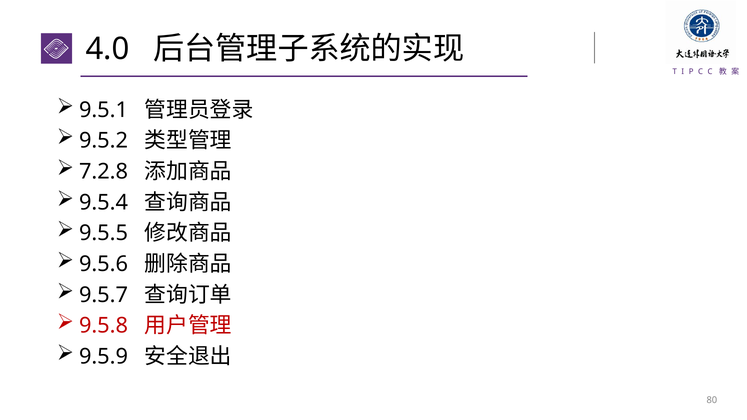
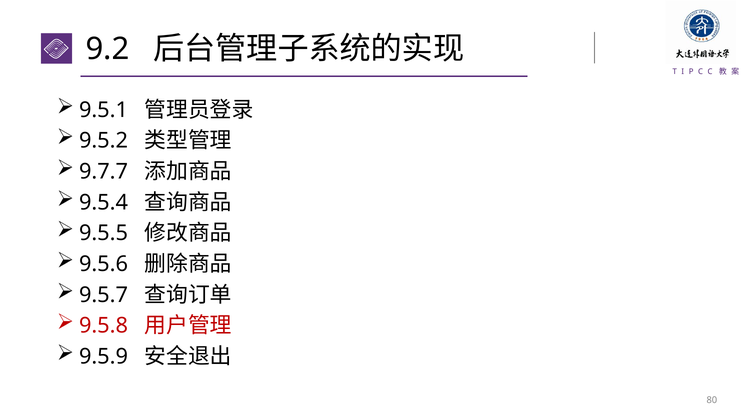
4.0: 4.0 -> 9.2 (108, 49)
7.2.8: 7.2.8 -> 9.7.7 (104, 172)
